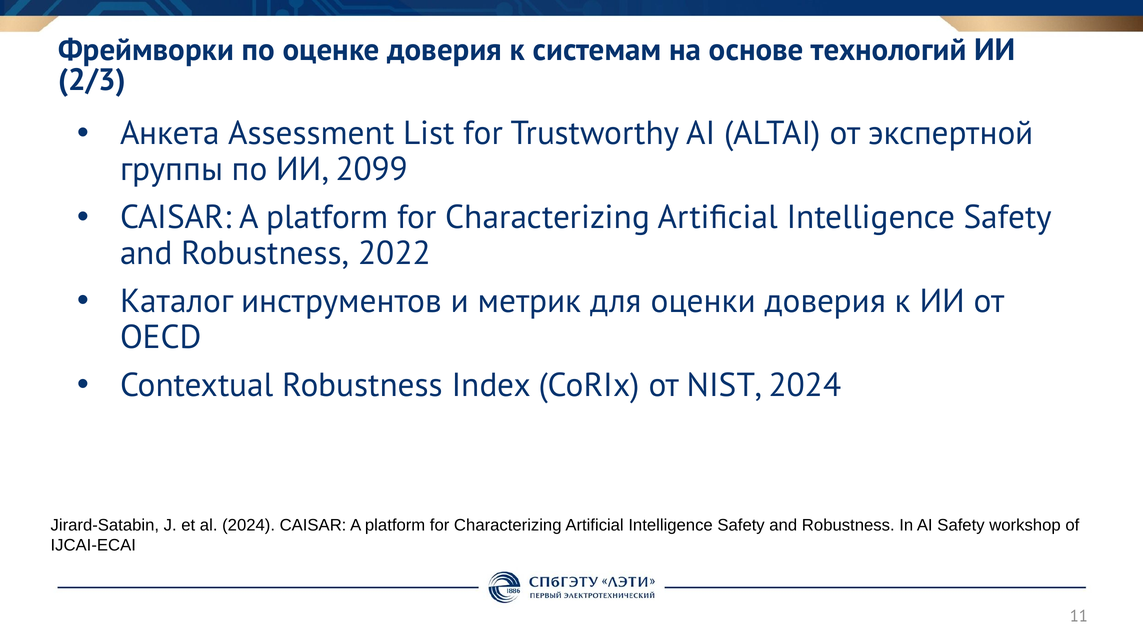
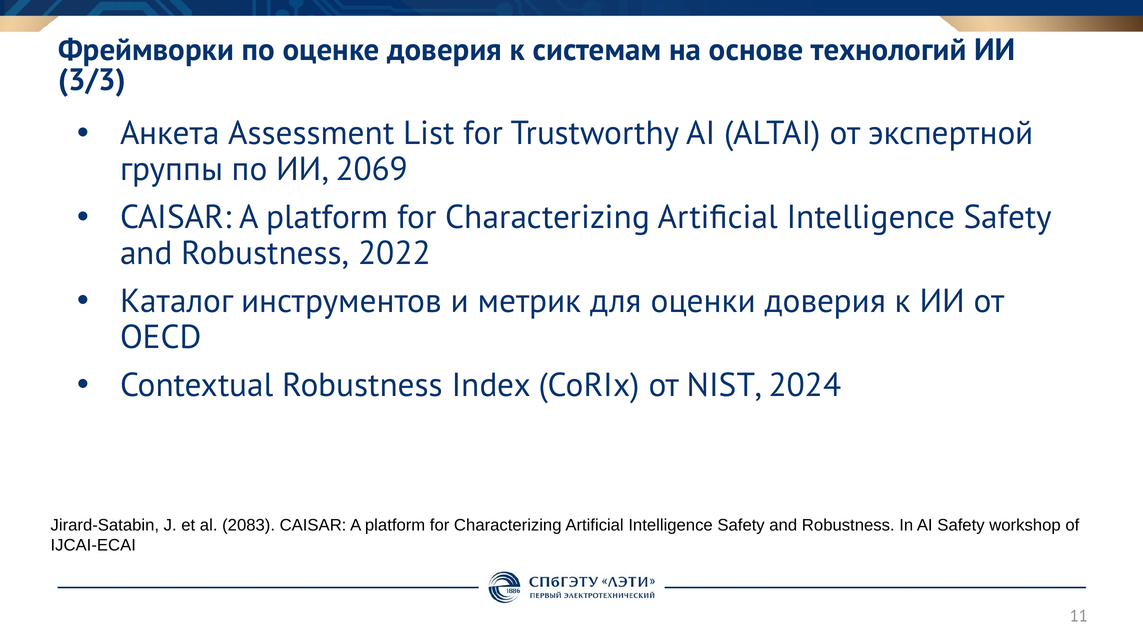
2/3: 2/3 -> 3/3 (92, 80)
2099: 2099 -> 2069 (372, 169)
al 2024: 2024 -> 2083 (249, 525)
